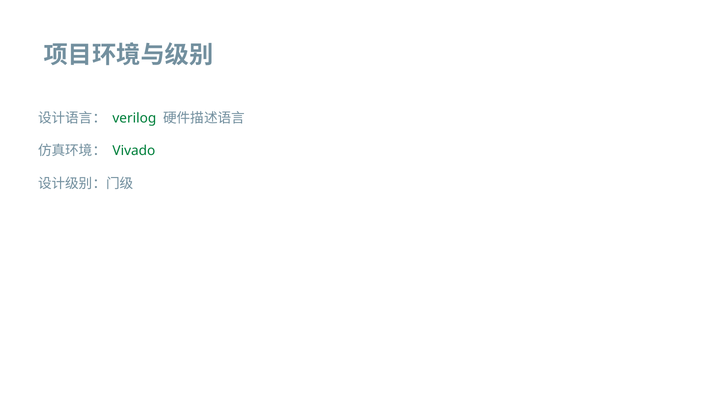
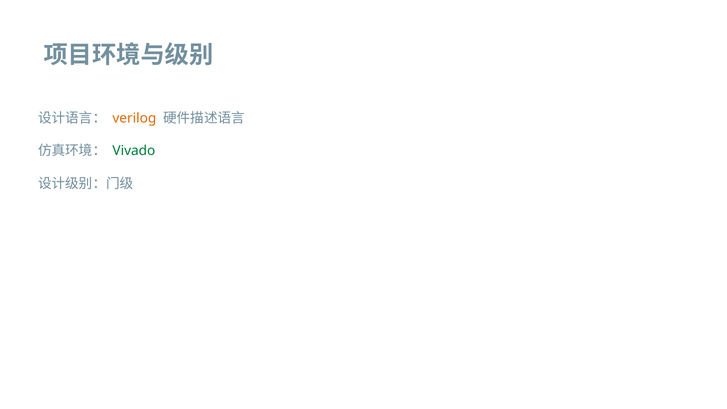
verilog colour: green -> orange (134, 118)
